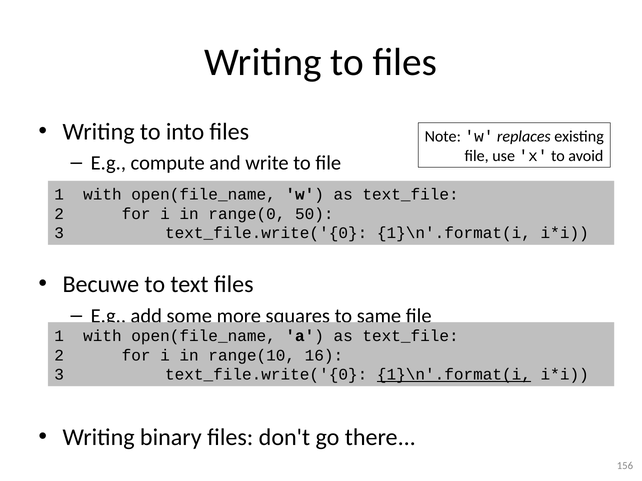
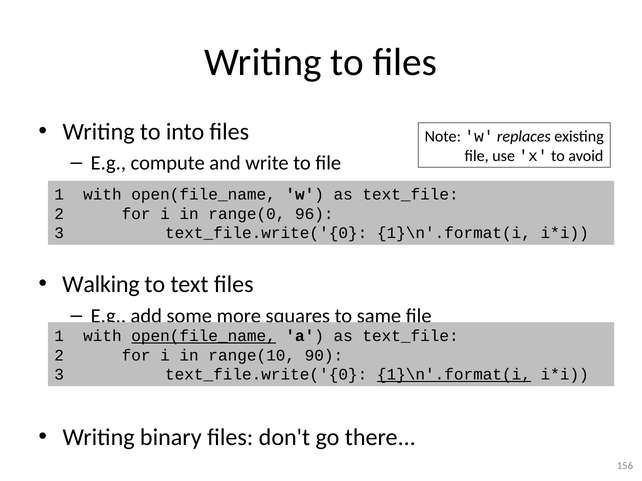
50: 50 -> 96 (314, 214)
Becuwe: Becuwe -> Walking (101, 285)
open(file_name underline: none -> present (204, 336)
16: 16 -> 90 (324, 356)
